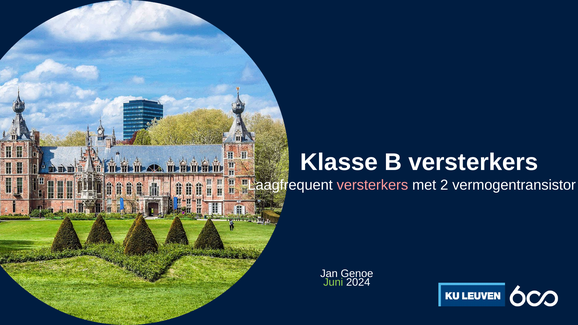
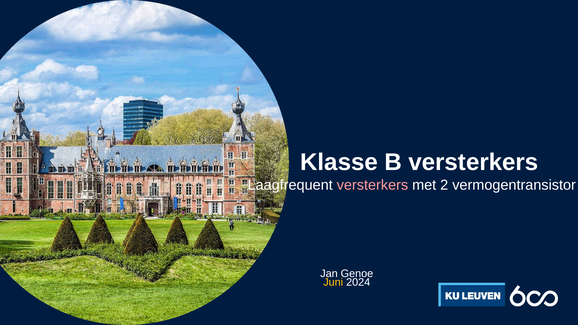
Juni colour: light green -> yellow (333, 282)
